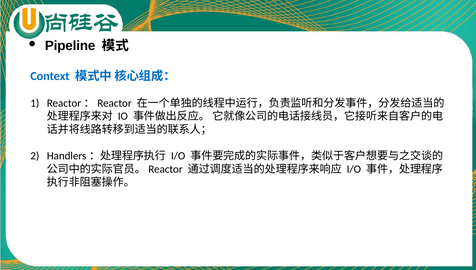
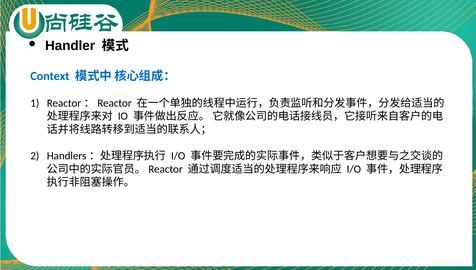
Pipeline: Pipeline -> Handler (70, 46)
